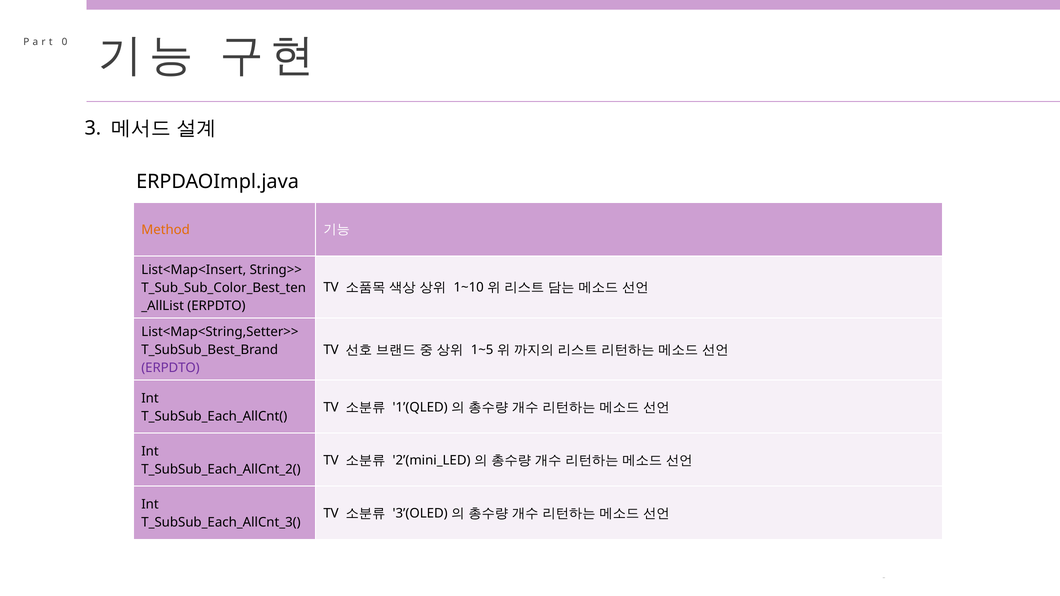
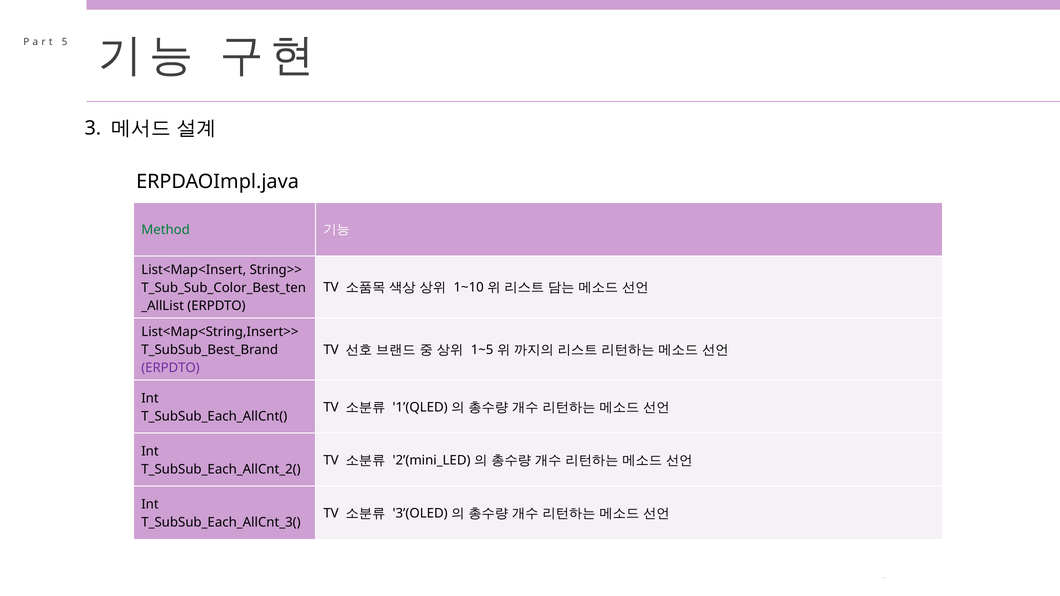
0: 0 -> 5 (64, 42)
Method colour: orange -> green (166, 230)
List<Map<String,Setter>>: List<Map<String,Setter>> -> List<Map<String,Insert>> (220, 332)
